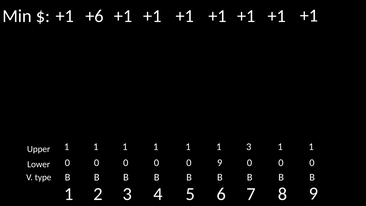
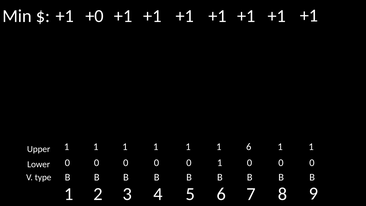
+6: +6 -> +0 (94, 16)
1 3: 3 -> 6 (249, 147)
9: 9 -> 1 (220, 163)
